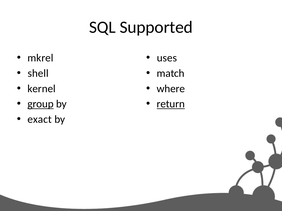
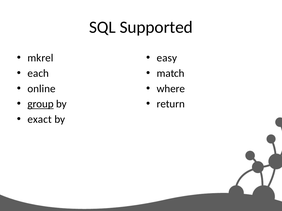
uses: uses -> easy (167, 58)
shell: shell -> each (38, 73)
kernel: kernel -> online (42, 89)
return underline: present -> none (171, 104)
